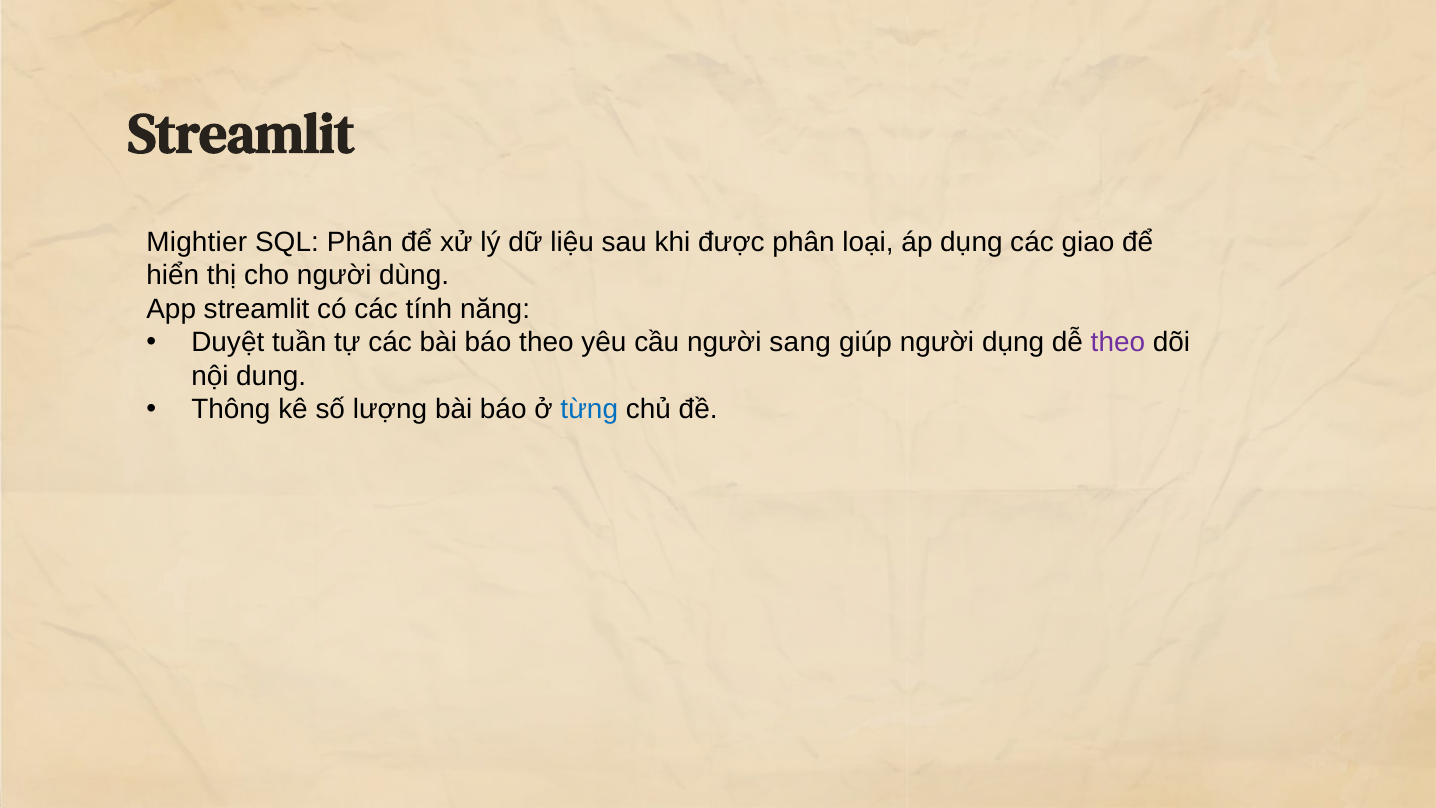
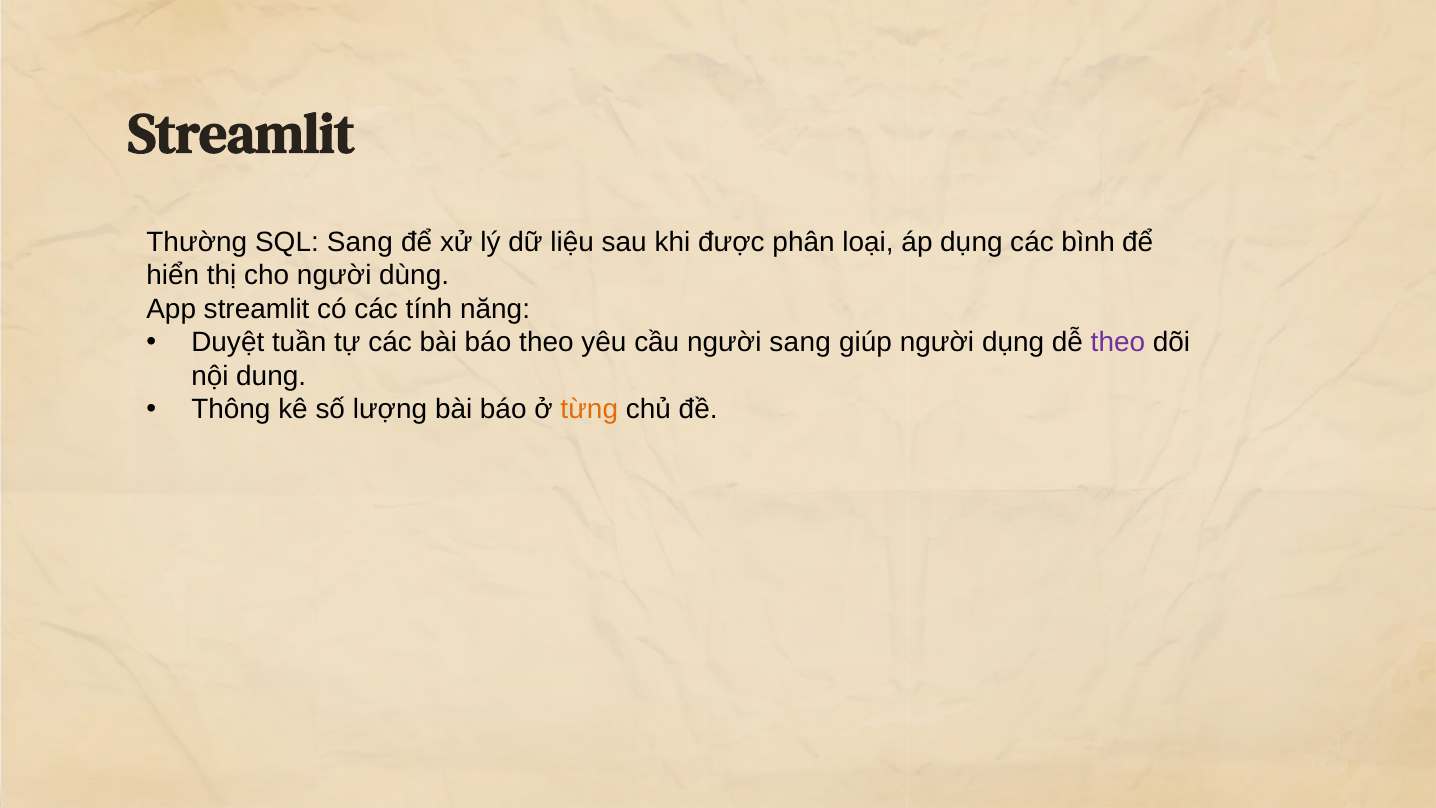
Mightier: Mightier -> Thường (197, 242)
SQL Phân: Phân -> Sang (360, 242)
giao: giao -> bình (1088, 242)
từng colour: blue -> orange (589, 409)
